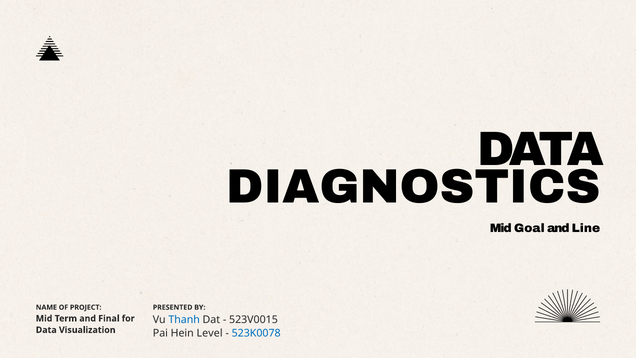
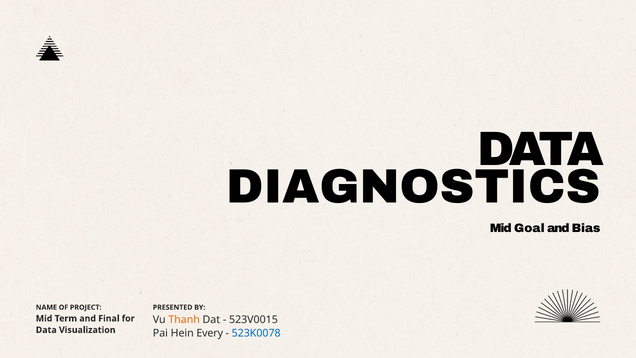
Line: Line -> Bias (586, 228)
Thanh colour: blue -> orange (184, 319)
Level: Level -> Every (210, 333)
